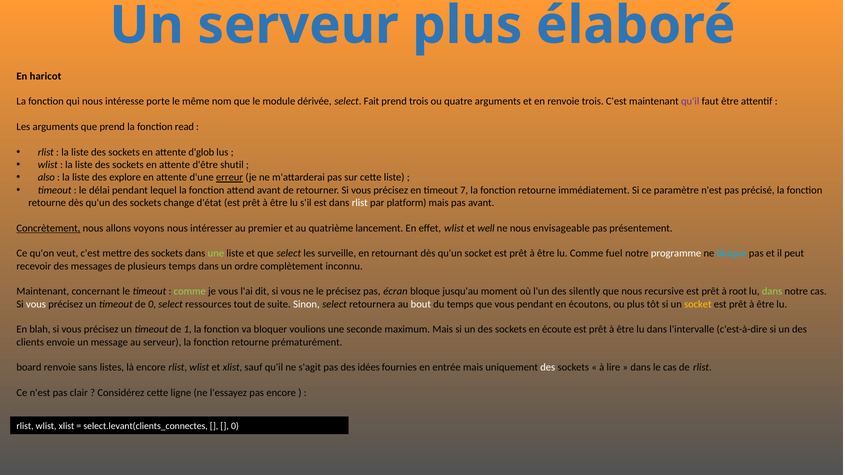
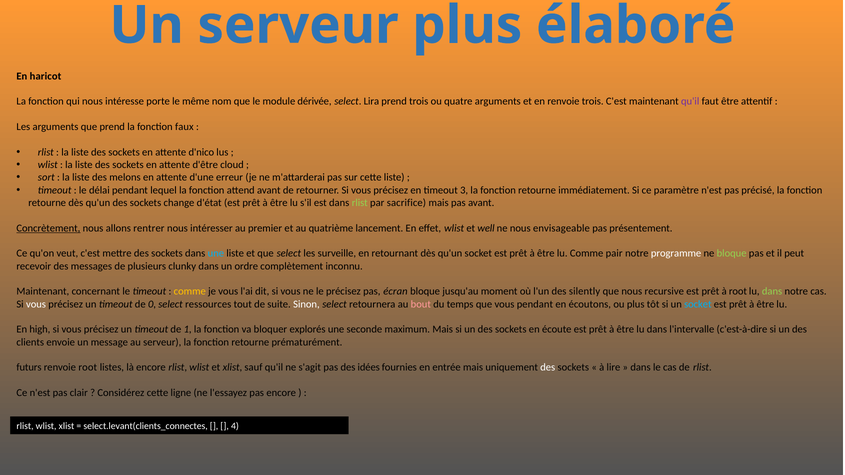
Fait: Fait -> Lira (371, 102)
read: read -> faux (184, 127)
d'glob: d'glob -> d'nico (201, 152)
shutil: shutil -> cloud (232, 165)
also: also -> sort (46, 178)
explore: explore -> melons (125, 178)
erreur underline: present -> none (230, 178)
7: 7 -> 3 (464, 190)
rlist colour: white -> light green (360, 203)
platform: platform -> sacrifice (406, 203)
voyons: voyons -> rentrer (149, 228)
une colour: light green -> light blue (216, 254)
fuel: fuel -> pair (614, 254)
bloque colour: light blue -> light green (732, 254)
plusieurs temps: temps -> clunky (182, 266)
comme colour: light green -> yellow (190, 292)
bout colour: white -> pink (421, 304)
socket colour: yellow -> light blue (698, 304)
blah: blah -> high (40, 330)
voulions: voulions -> explorés (308, 330)
board: board -> futurs (29, 368)
renvoie sans: sans -> root (88, 368)
0: 0 -> 4 (235, 426)
